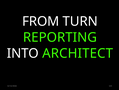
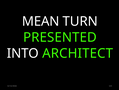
FROM: FROM -> MEAN (41, 21)
REPORTING: REPORTING -> PRESENTED (60, 37)
